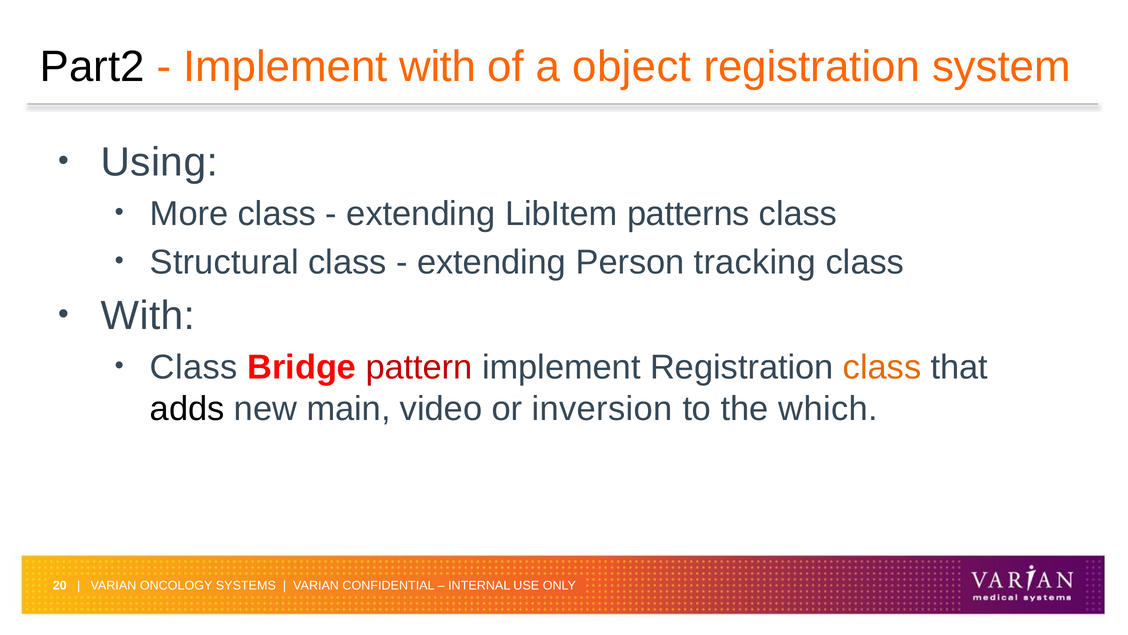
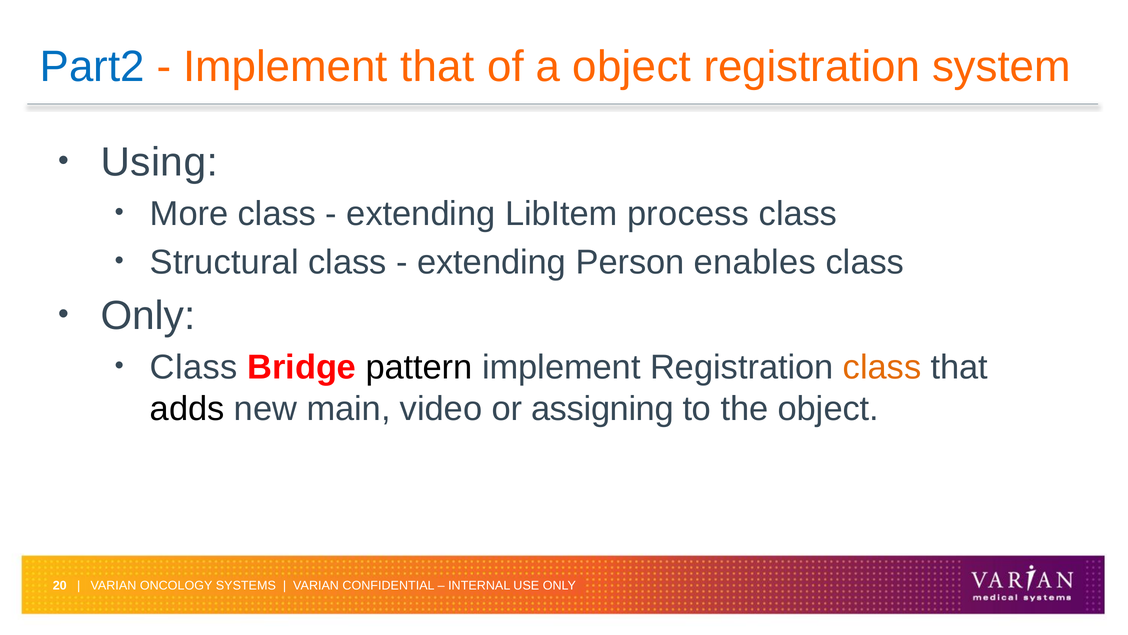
Part2 colour: black -> blue (92, 67)
Implement with: with -> that (437, 67)
patterns: patterns -> process (688, 214)
tracking: tracking -> enables (755, 262)
With: With -> Only (148, 316)
pattern colour: red -> black (419, 367)
inversion: inversion -> assigning (603, 408)
the which: which -> object (828, 408)
